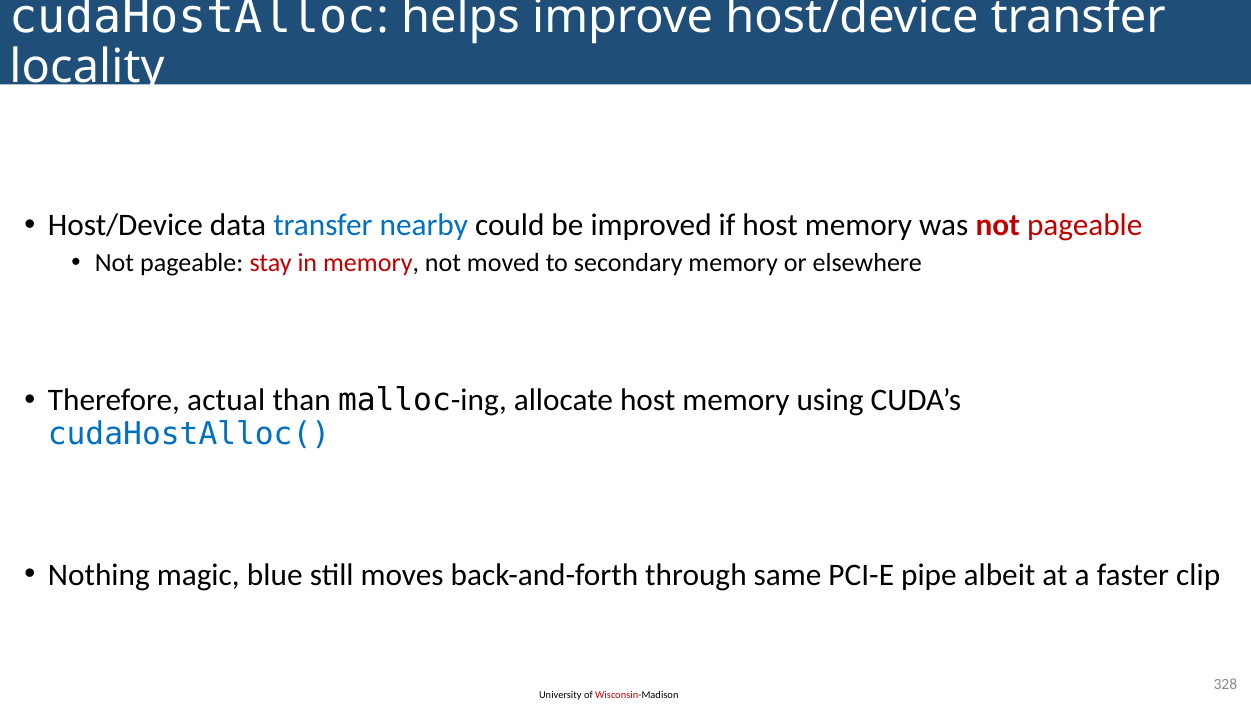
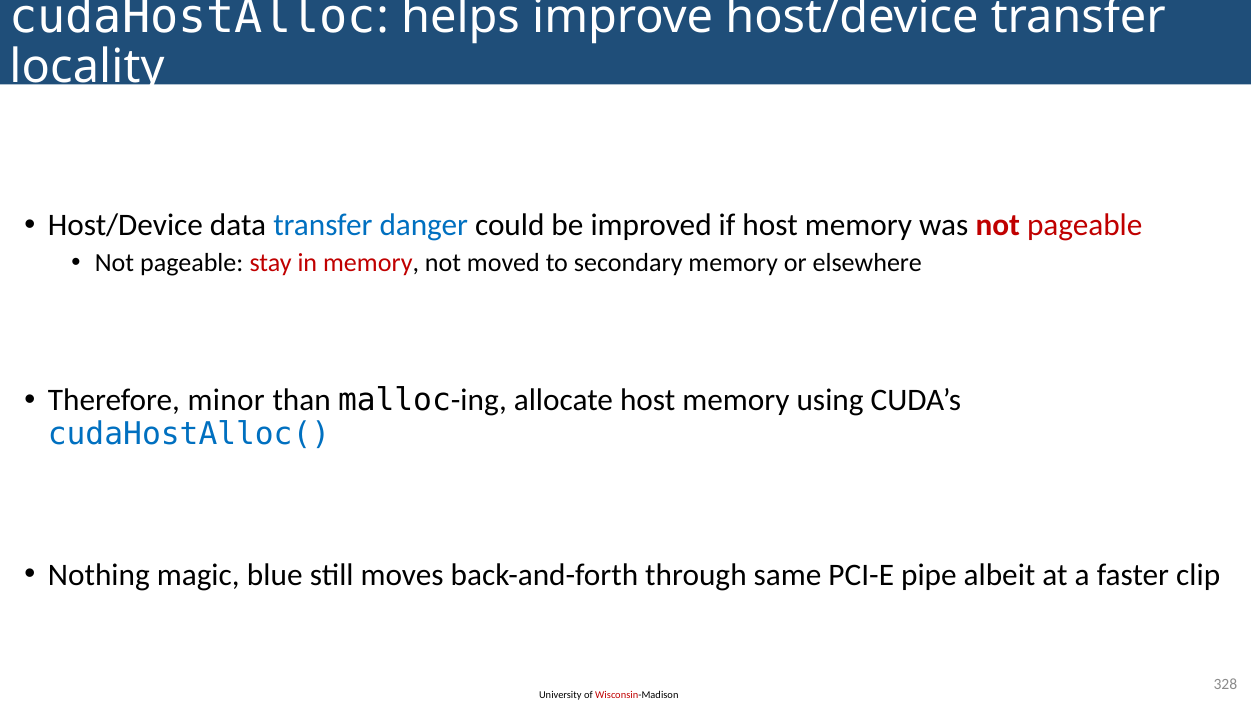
nearby: nearby -> danger (424, 225)
actual: actual -> minor (226, 400)
